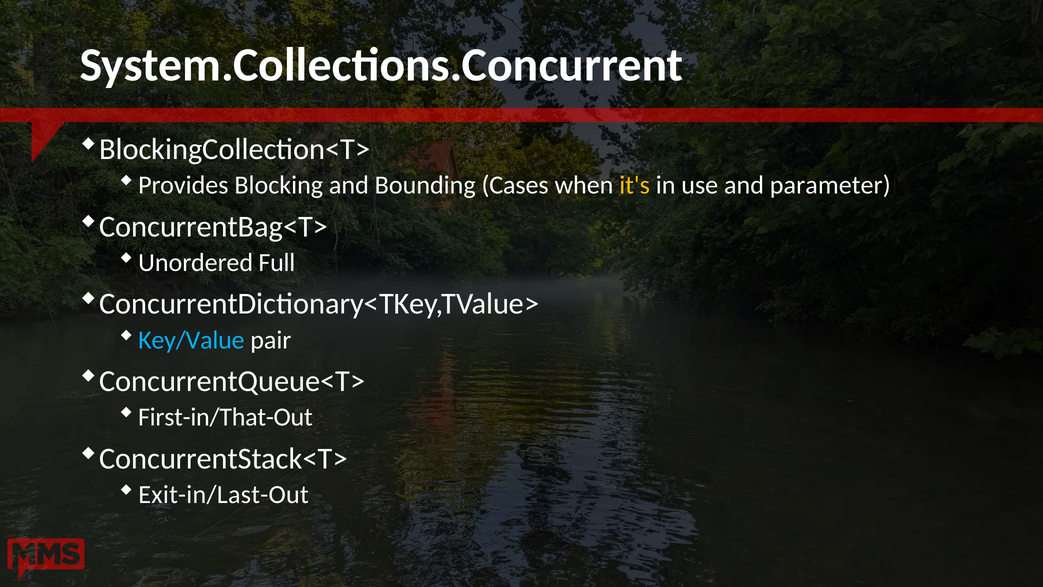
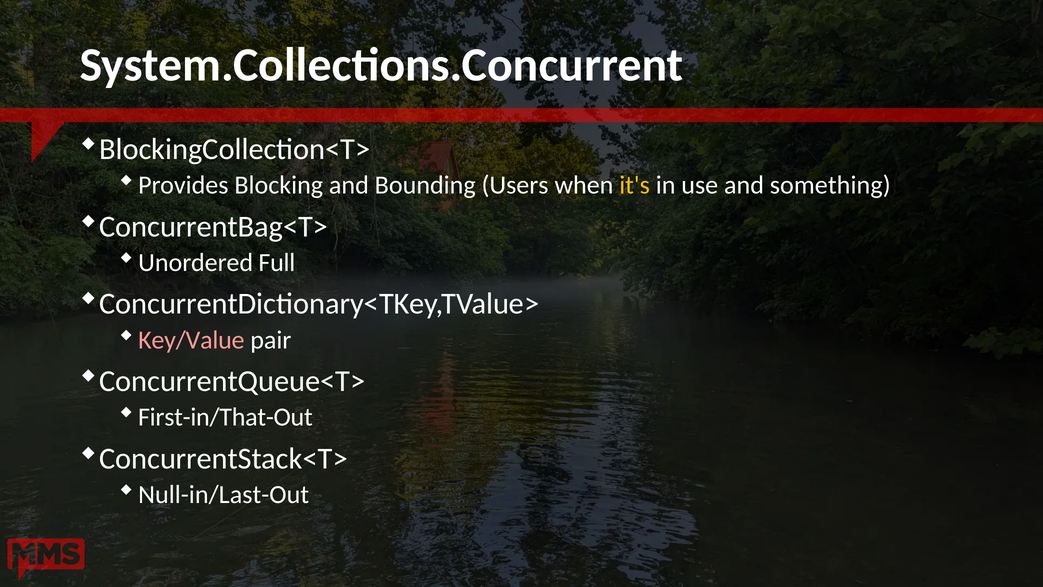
Cases: Cases -> Users (515, 185)
parameter: parameter -> something (830, 185)
Key/Value colour: light blue -> pink (191, 340)
Exit-in/Last-Out: Exit-in/Last-Out -> Null-in/Last-Out (224, 494)
